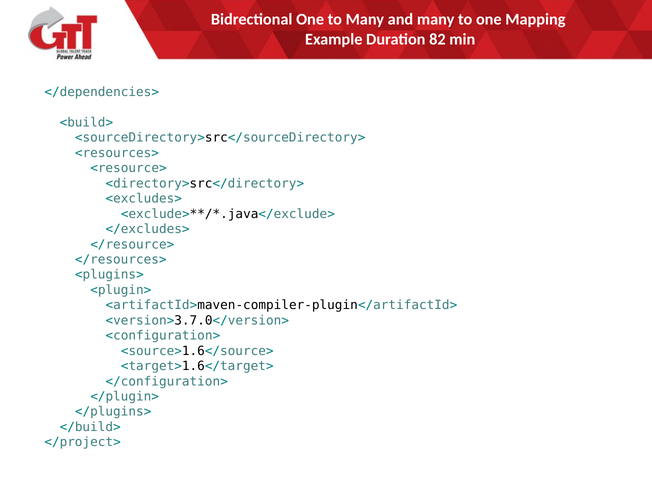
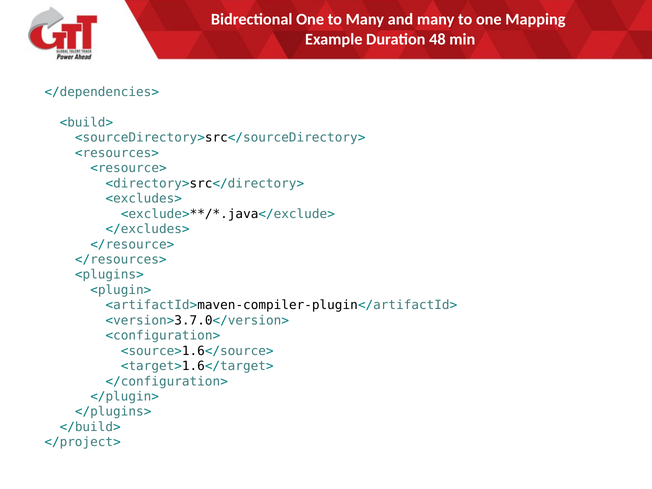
82: 82 -> 48 (437, 39)
